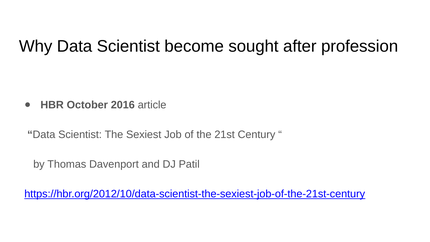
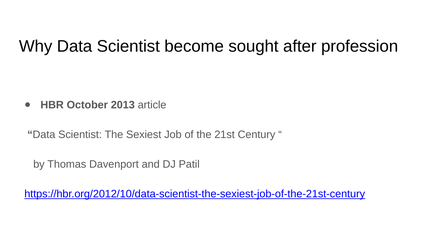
2016: 2016 -> 2013 (123, 105)
